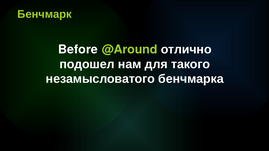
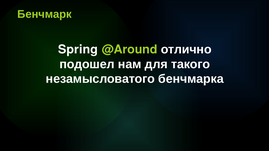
Before: Before -> Spring (78, 49)
